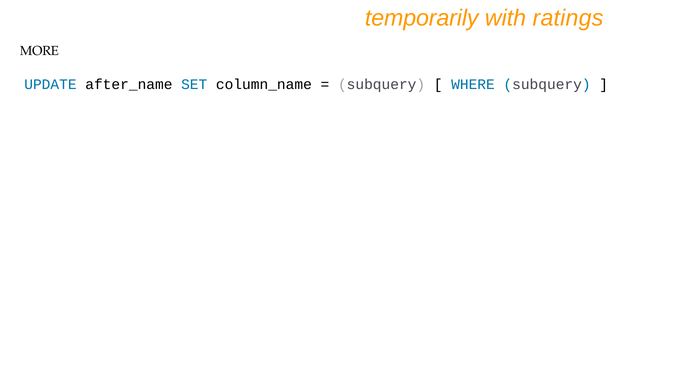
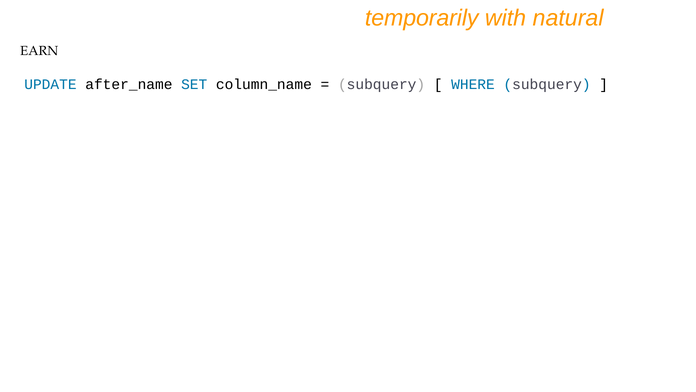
ratings: ratings -> natural (568, 18)
MORE: MORE -> EARN (39, 51)
